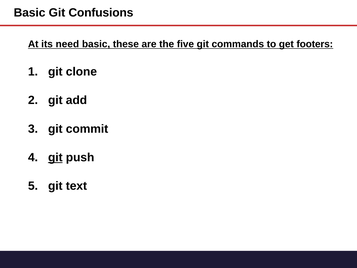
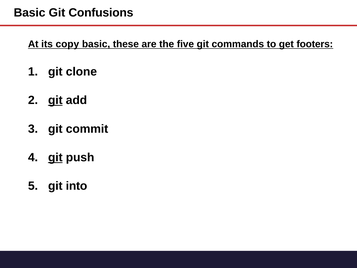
need: need -> copy (67, 44)
git underline: none -> present (55, 100)
text: text -> into (76, 186)
